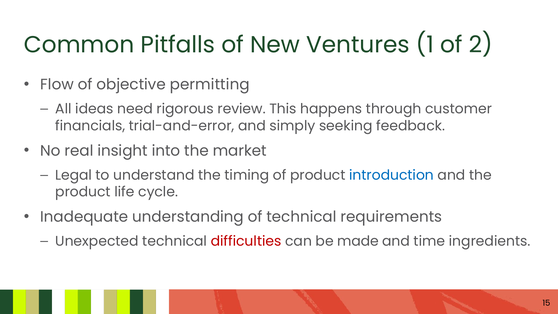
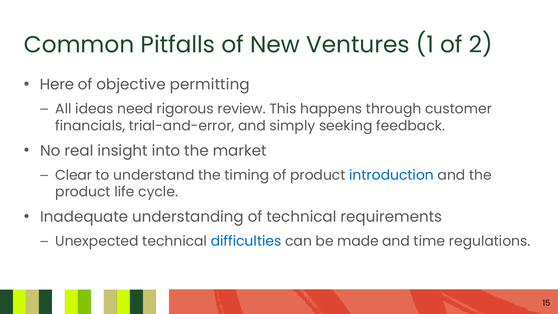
Flow: Flow -> Here (57, 85)
Legal: Legal -> Clear (74, 175)
difficulties colour: red -> blue (246, 241)
ingredients: ingredients -> regulations (490, 241)
